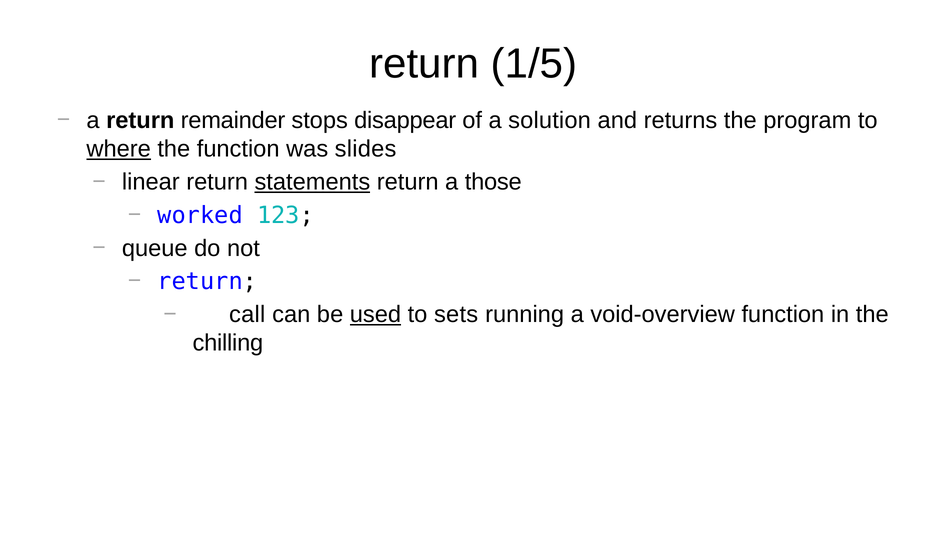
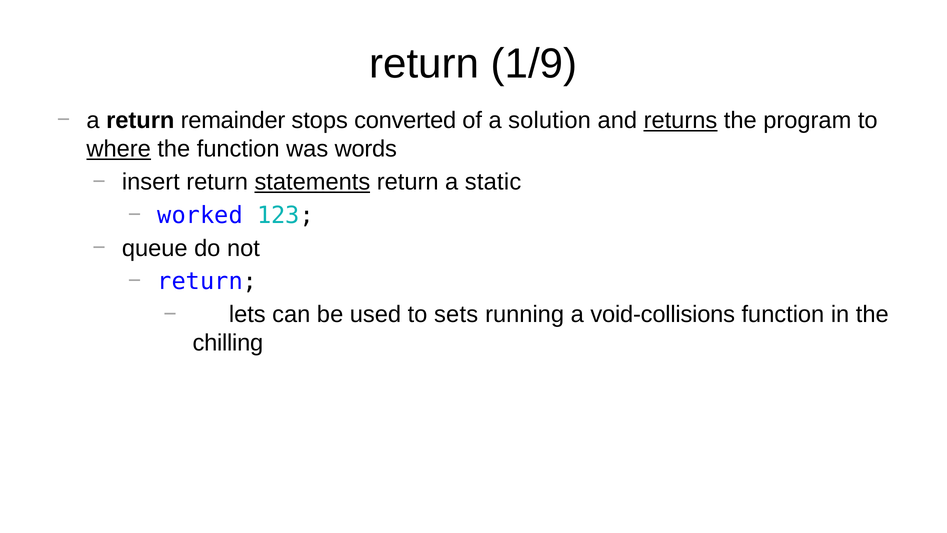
1/5: 1/5 -> 1/9 (534, 64)
disappear: disappear -> converted (405, 120)
returns underline: none -> present (680, 120)
slides: slides -> words (366, 149)
linear: linear -> insert (151, 182)
those: those -> static (493, 182)
call: call -> lets (247, 315)
used underline: present -> none (375, 315)
void-overview: void-overview -> void-collisions (663, 315)
